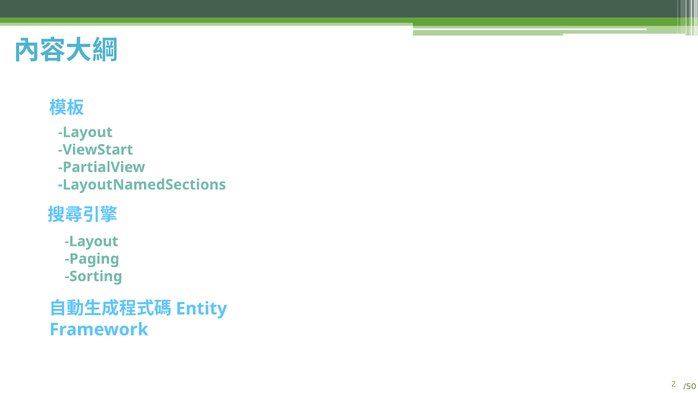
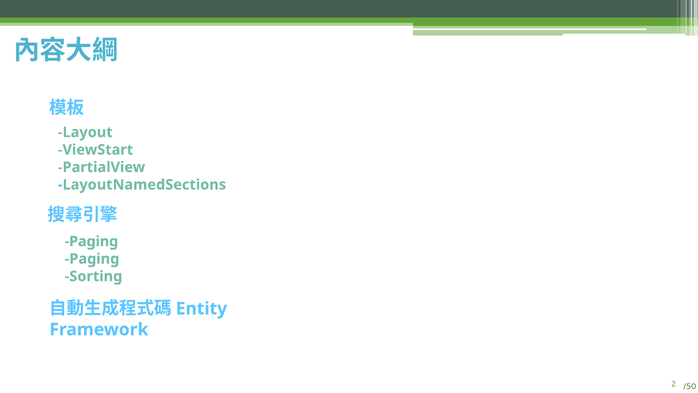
Layout: Layout -> Paging (91, 241)
